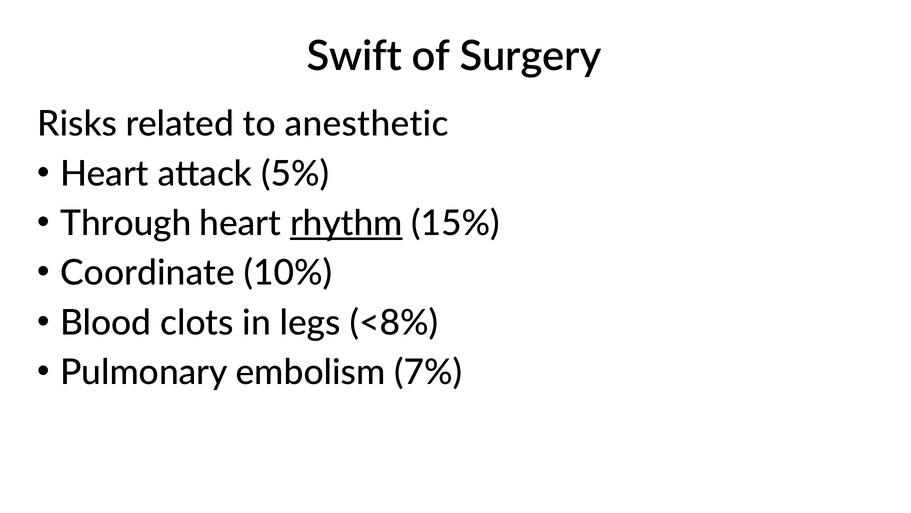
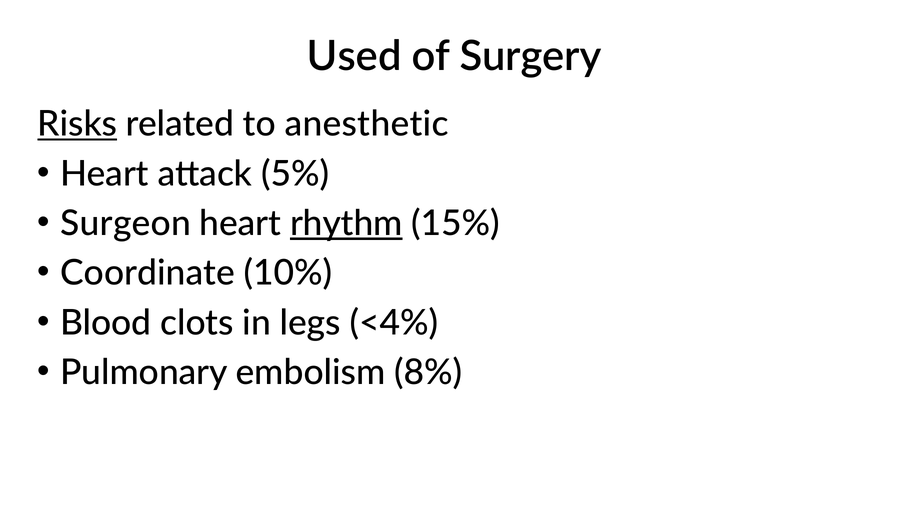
Swift: Swift -> Used (354, 56)
Risks underline: none -> present (77, 124)
Through: Through -> Surgeon (126, 223)
<8%: <8% -> <4% (394, 323)
7%: 7% -> 8% (428, 372)
